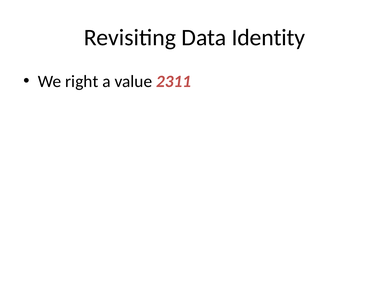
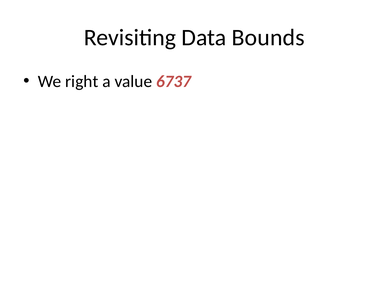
Identity: Identity -> Bounds (268, 38)
2311: 2311 -> 6737 (174, 82)
